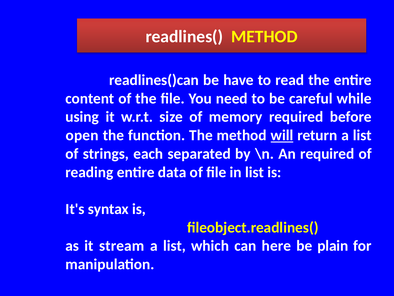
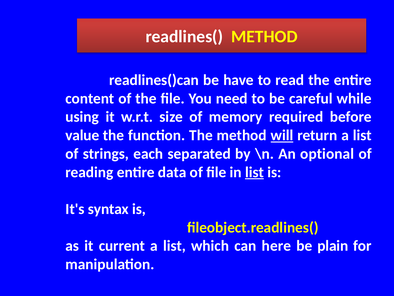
open: open -> value (82, 135)
An required: required -> optional (327, 154)
list underline: none -> present (254, 172)
stream: stream -> current (122, 245)
